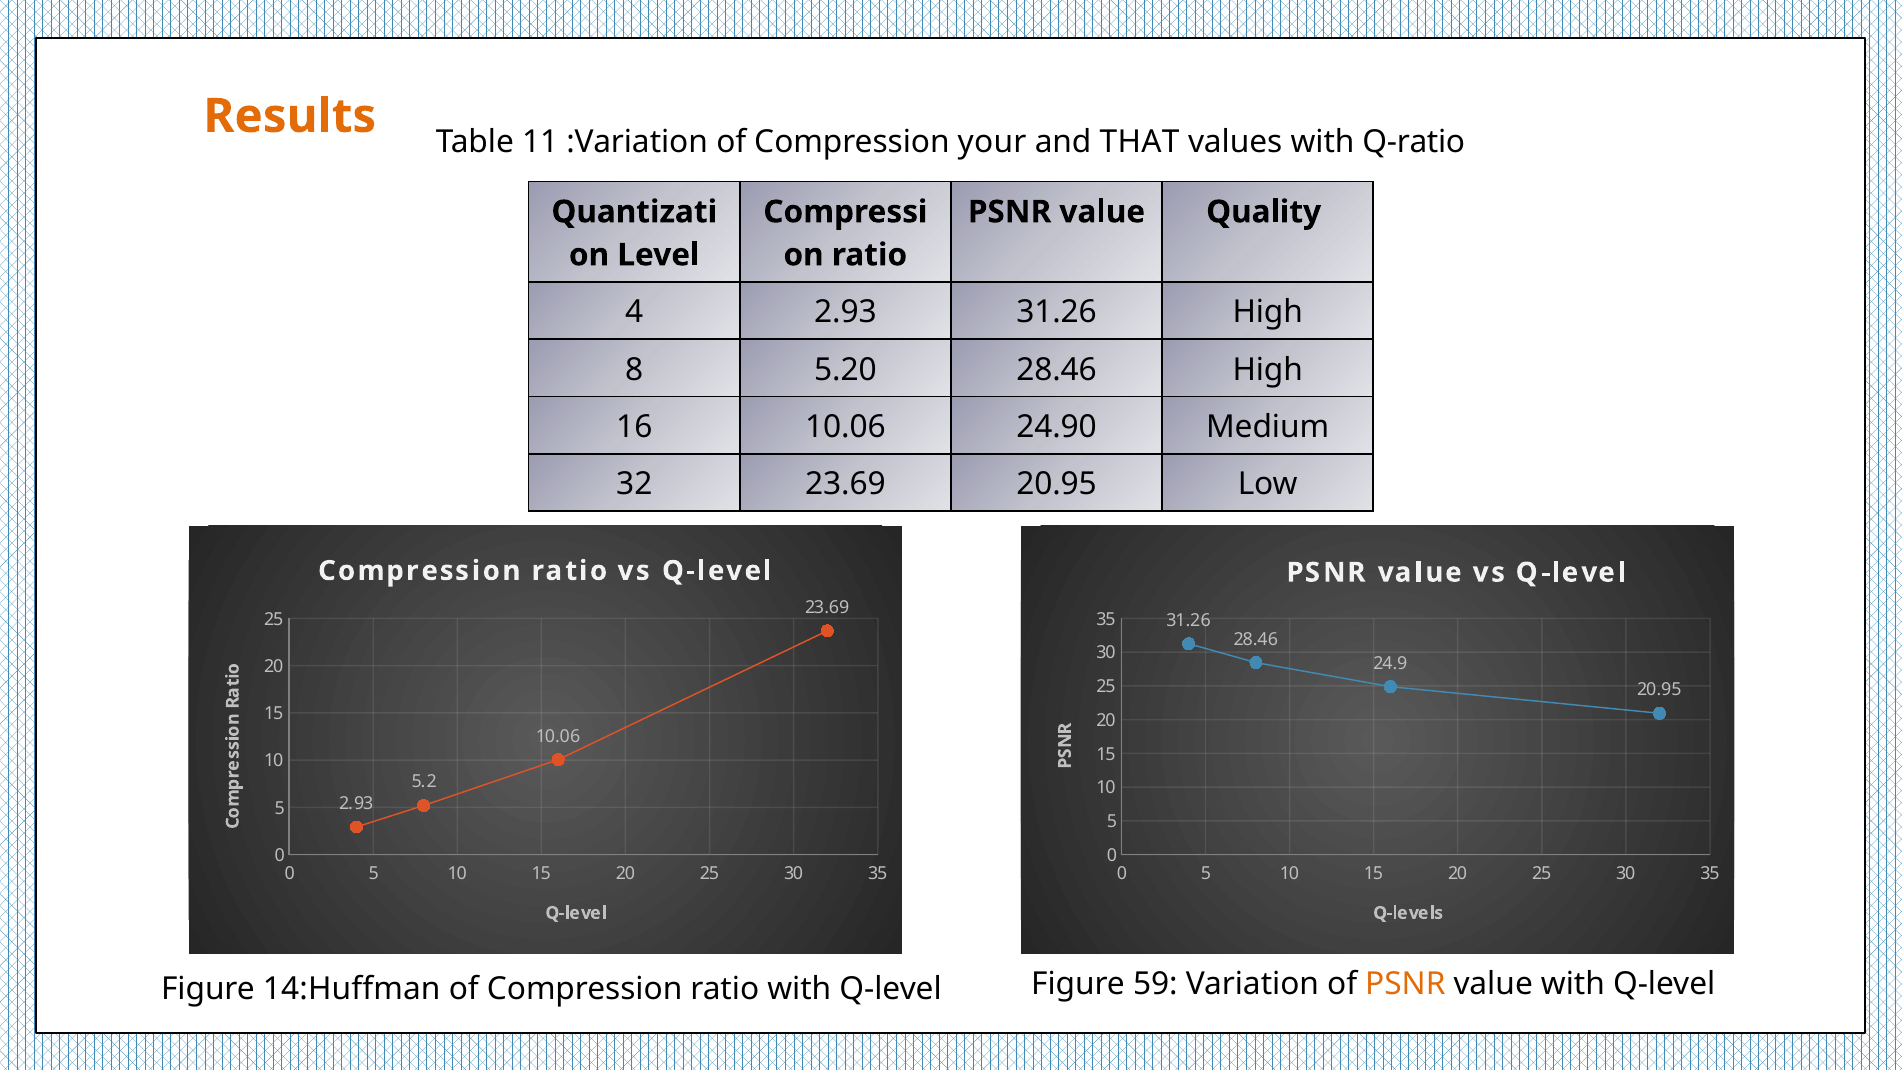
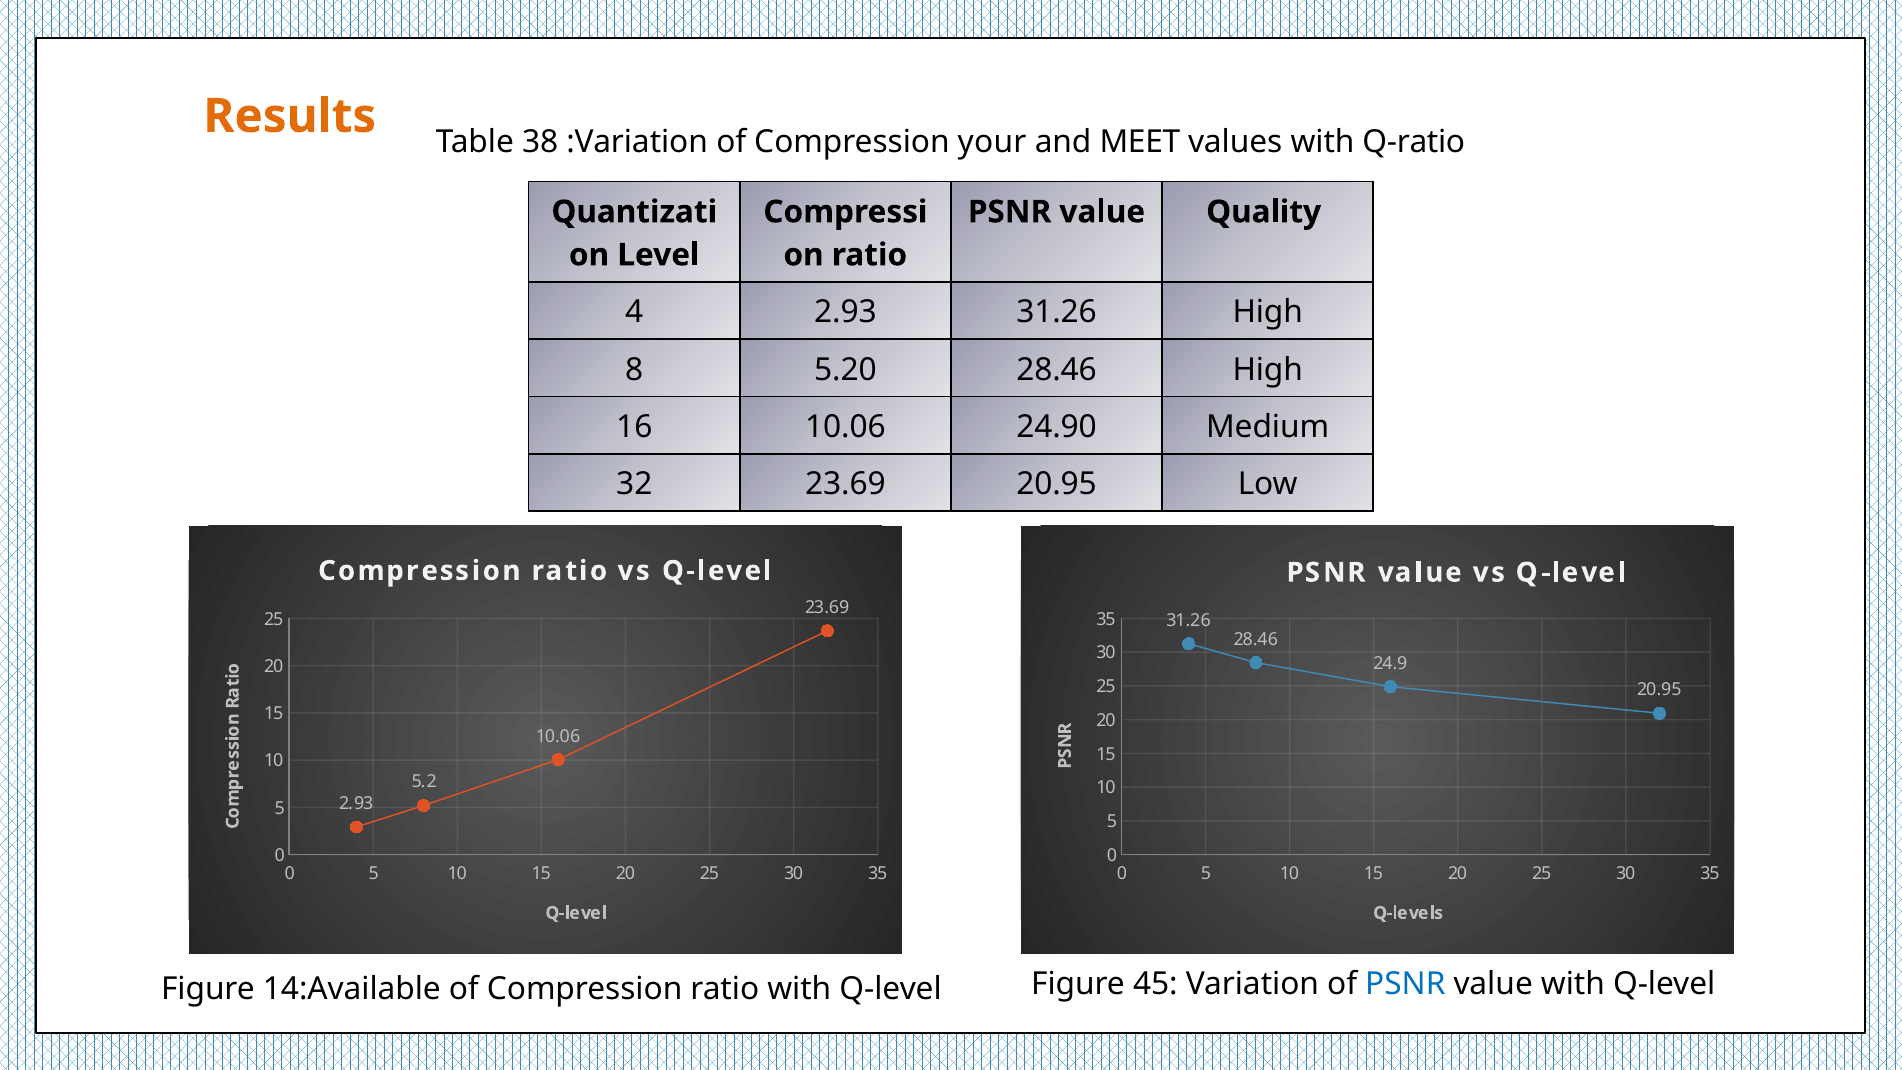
11: 11 -> 38 (540, 142)
THAT: THAT -> MEET (1140, 142)
14:Huffman: 14:Huffman -> 14:Available (352, 989)
59: 59 -> 45 (1155, 984)
PSNR colour: orange -> blue (1405, 984)
